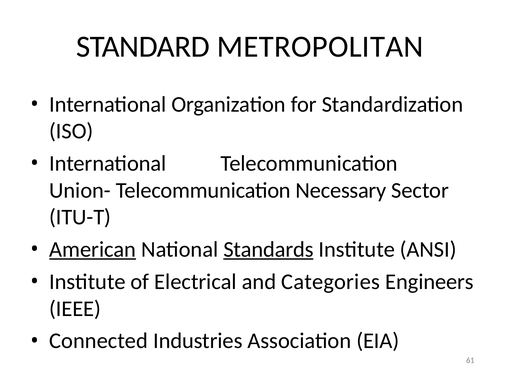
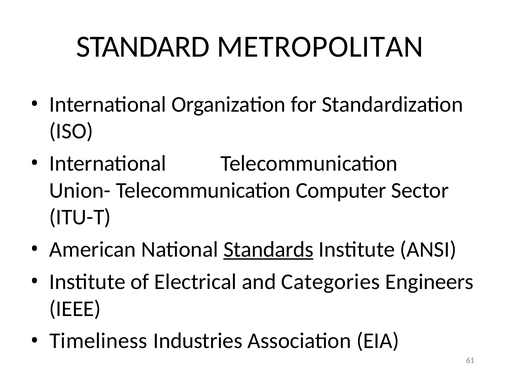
Necessary: Necessary -> Computer (341, 191)
American underline: present -> none (93, 250)
Connected: Connected -> Timeliness (98, 342)
